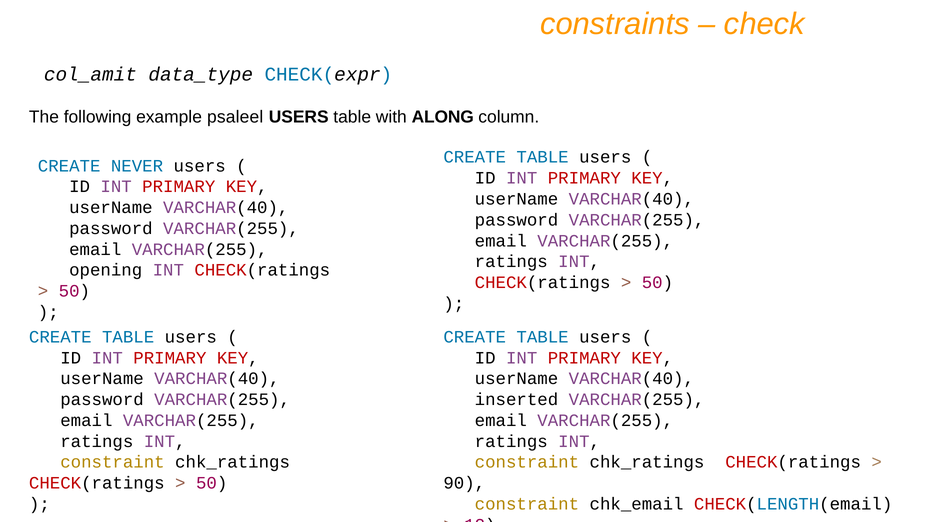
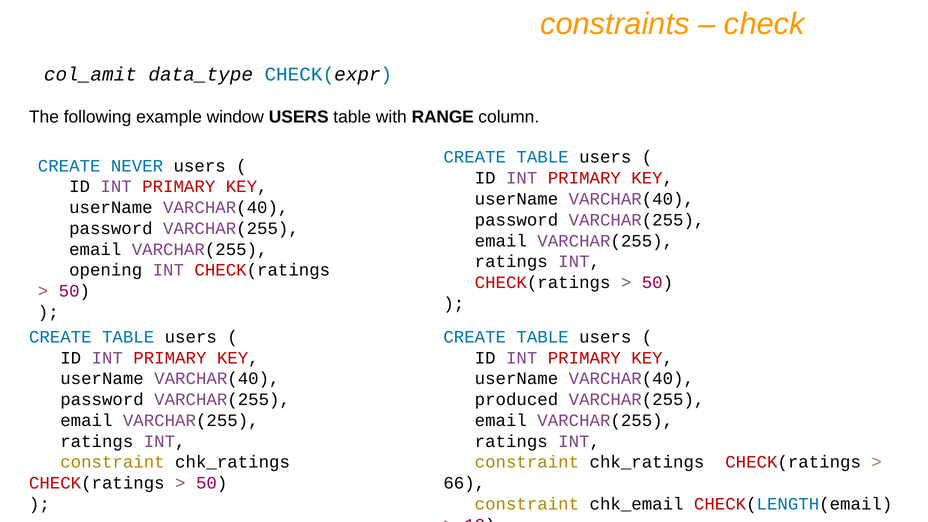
psaleel: psaleel -> window (235, 117)
ALONG: ALONG -> RANGE (443, 117)
inserted: inserted -> produced (516, 400)
90: 90 -> 66 (464, 483)
